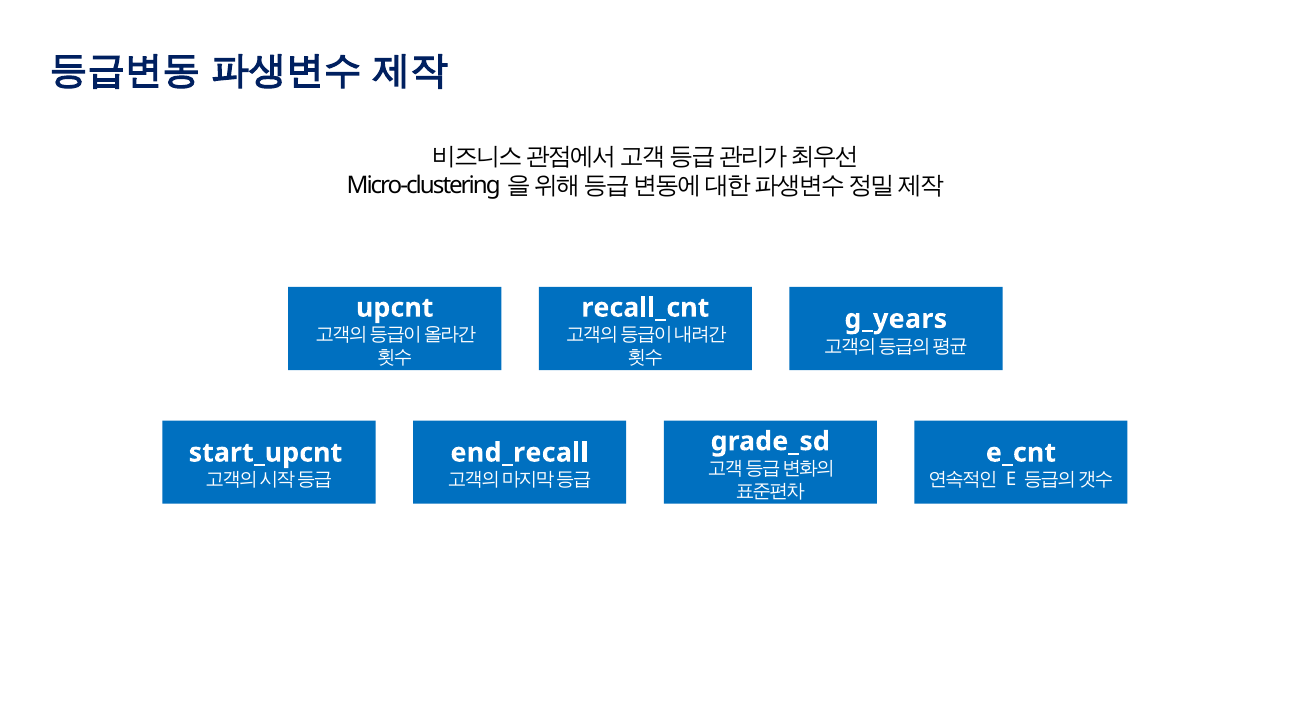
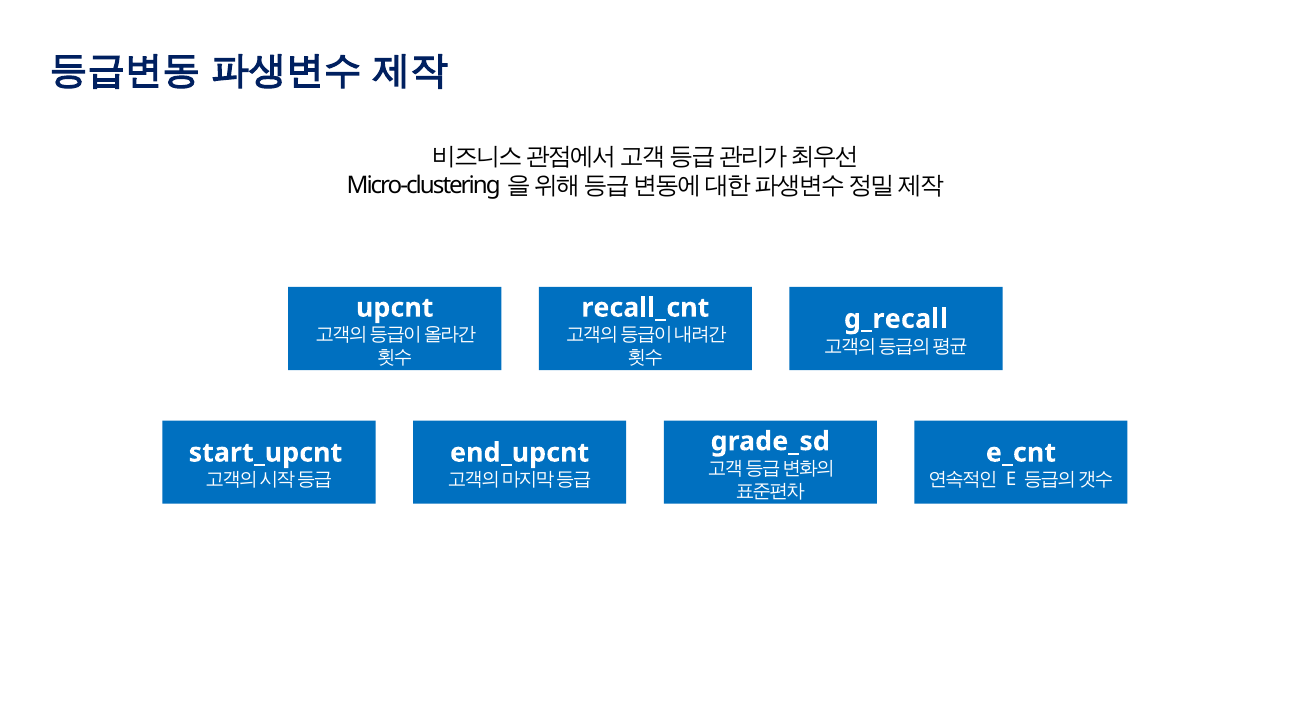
g_years: g_years -> g_recall (896, 319)
end_recall: end_recall -> end_upcnt (520, 452)
